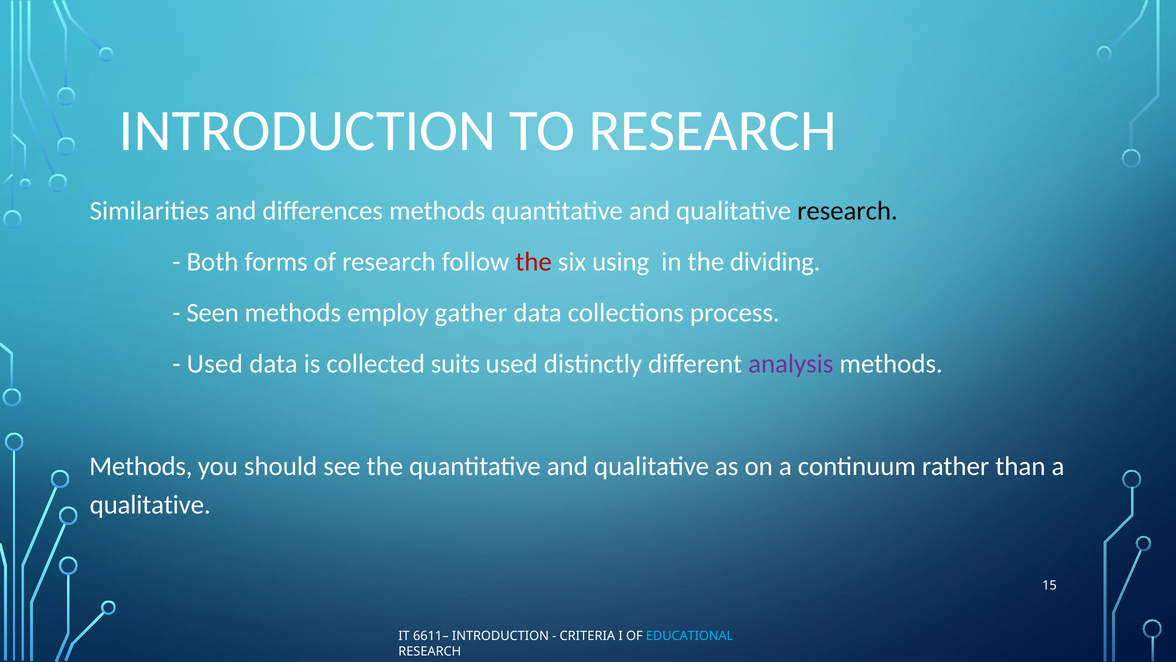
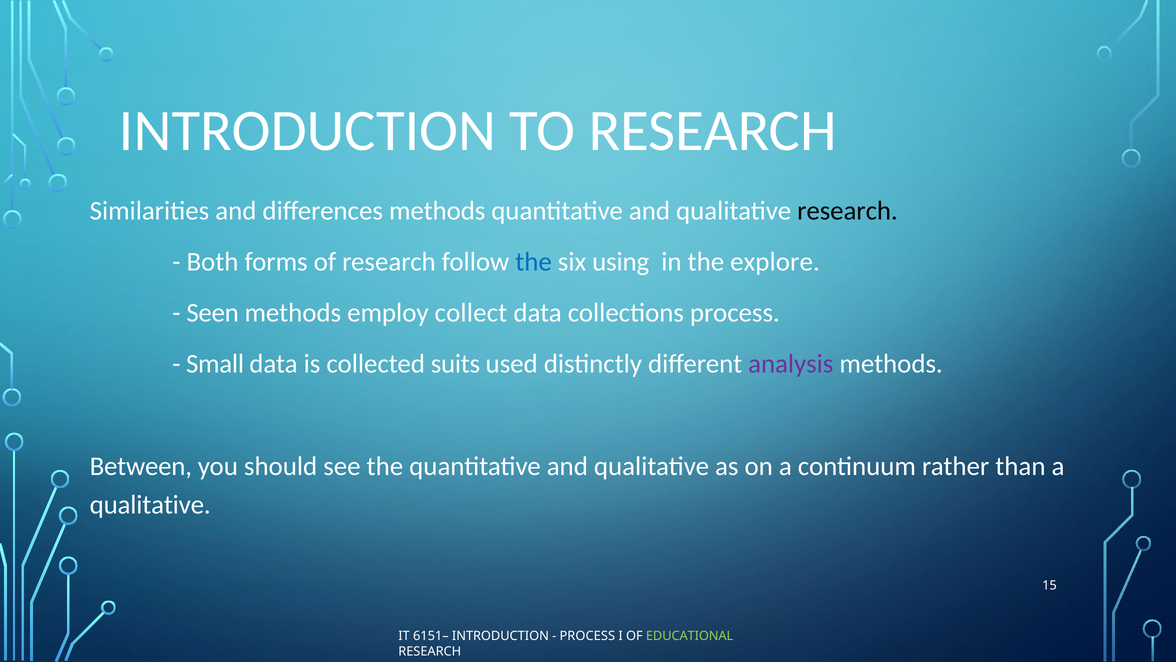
the colour: red -> blue (534, 262)
dividing: dividing -> explore (775, 262)
gather: gather -> collect (471, 313)
Used: Used -> Small (215, 364)
Methods: Methods -> Between (141, 466)
6611–: 6611– -> 6151– (431, 636)
CRITERIA: CRITERIA -> PROCESS (587, 636)
EDUCATIONAL colour: light blue -> light green (690, 636)
